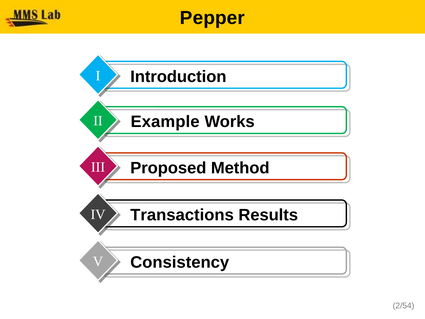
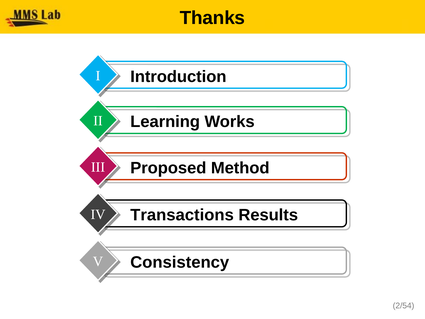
Pepper: Pepper -> Thanks (213, 18)
Example: Example -> Learning (165, 122)
